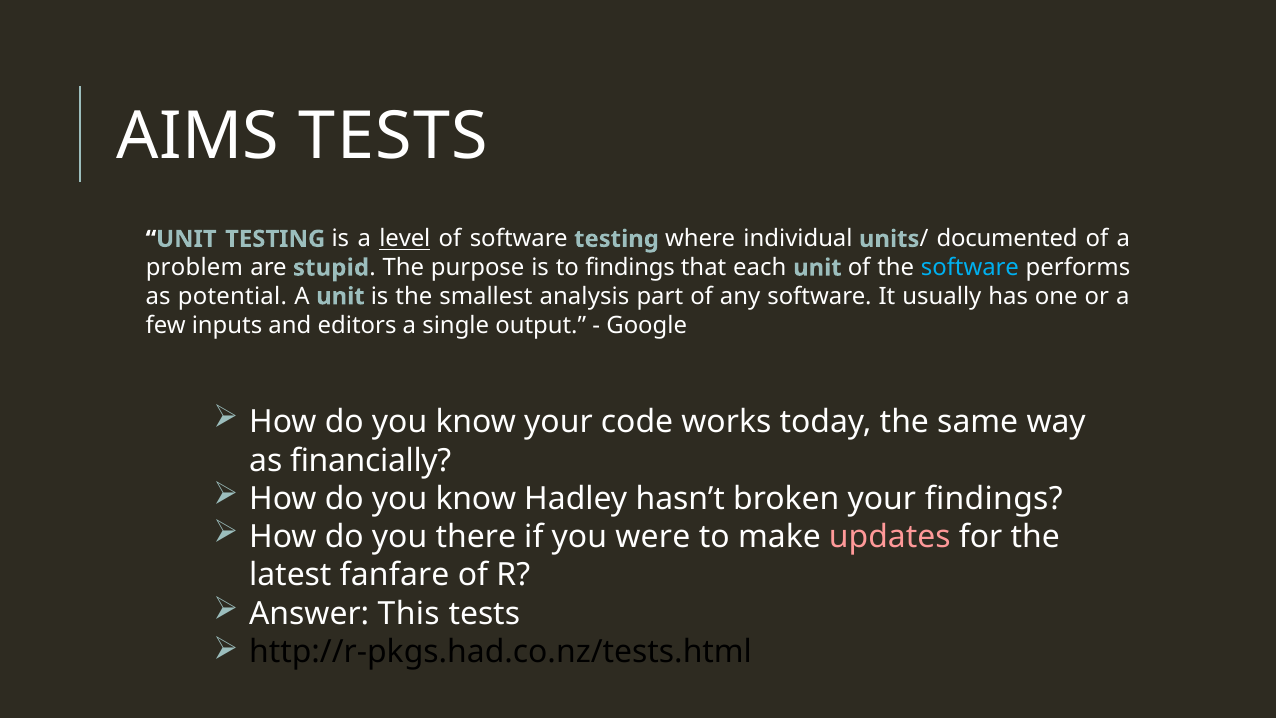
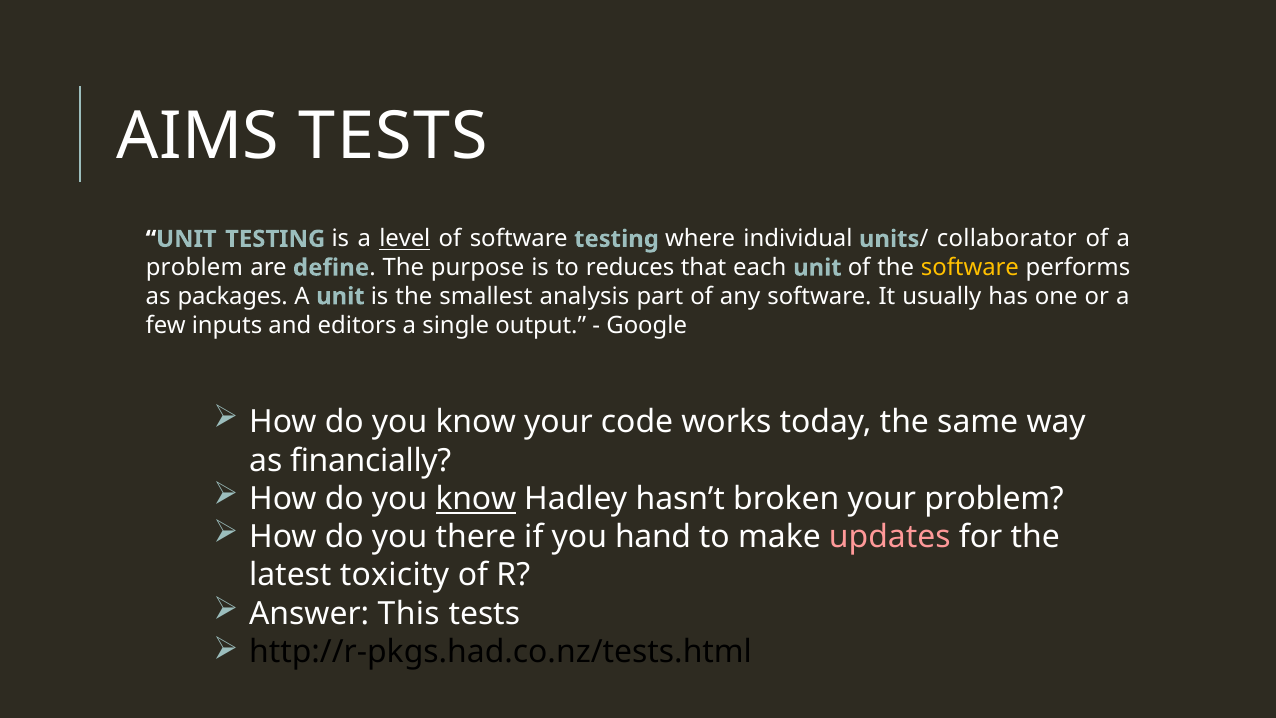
documented: documented -> collaborator (1007, 239)
stupid: stupid -> define (331, 268)
to findings: findings -> reduces (630, 268)
software colour: light blue -> yellow (970, 268)
potential: potential -> packages (233, 296)
know underline: none -> present (476, 499)
your findings: findings -> problem (994, 499)
were: were -> hand (653, 537)
fanfare: fanfare -> toxicity (395, 575)
